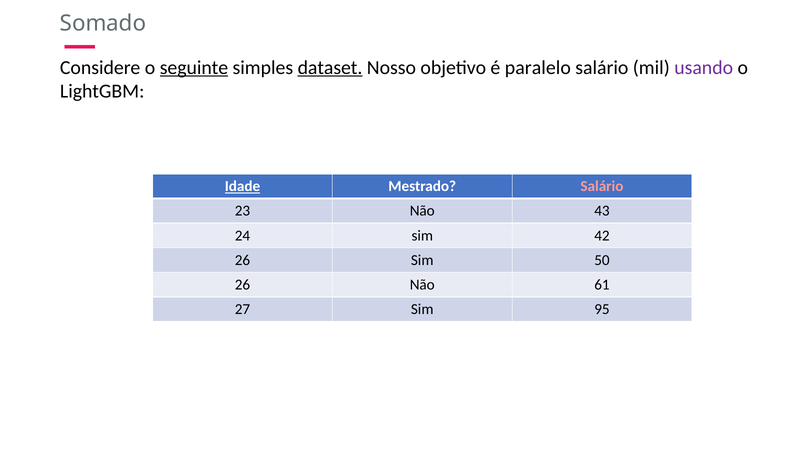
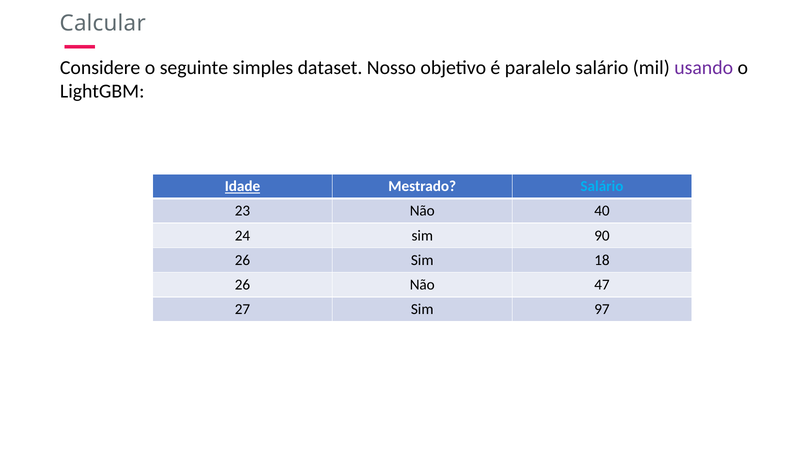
Somado: Somado -> Calcular (103, 23)
seguinte underline: present -> none (194, 68)
dataset underline: present -> none (330, 68)
Salário colour: pink -> light blue (602, 186)
43: 43 -> 40 (602, 211)
42: 42 -> 90 (602, 236)
50: 50 -> 18 (602, 260)
61: 61 -> 47 (602, 285)
95: 95 -> 97 (602, 309)
